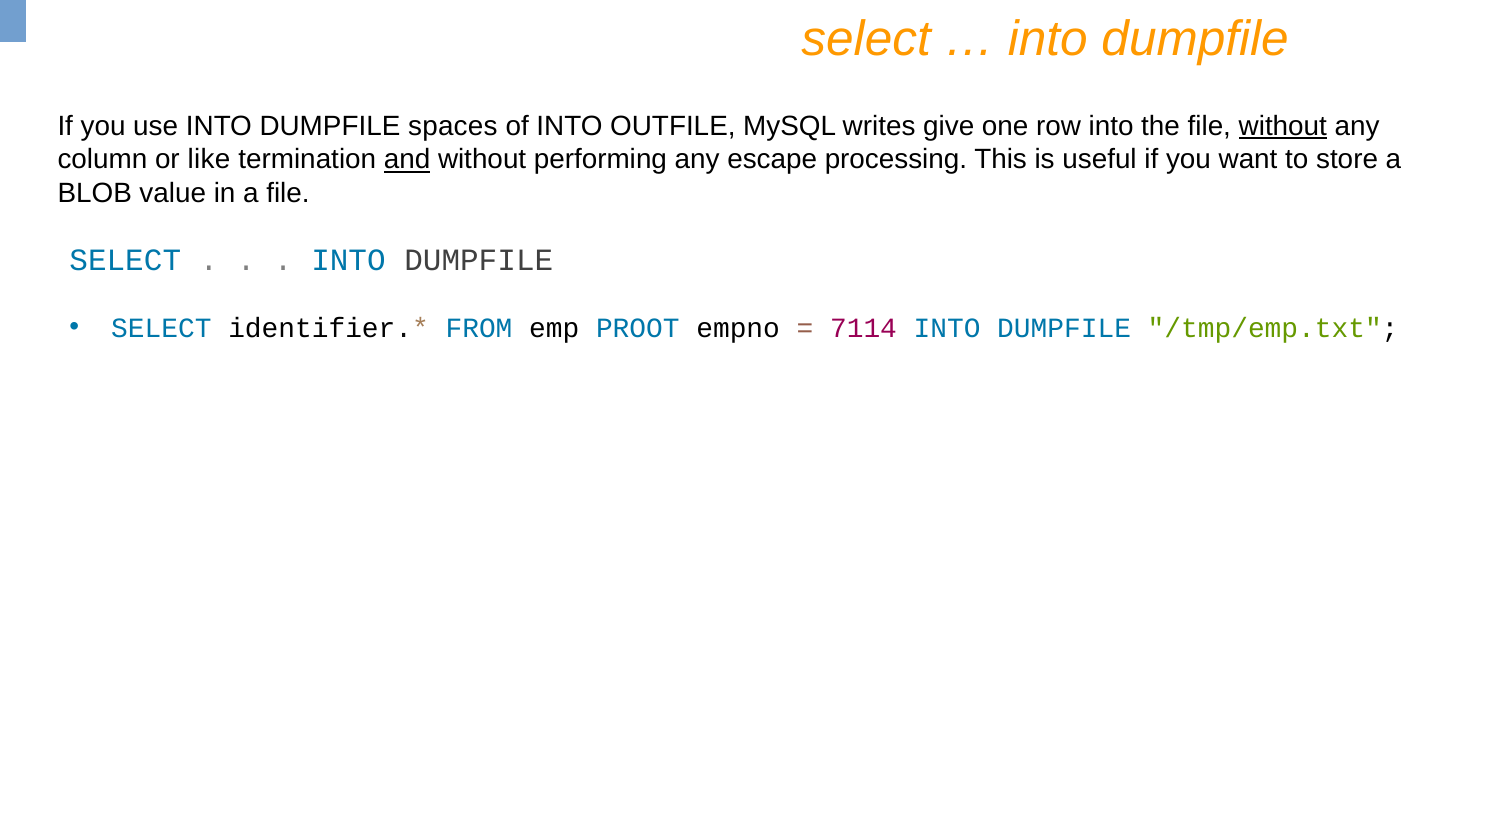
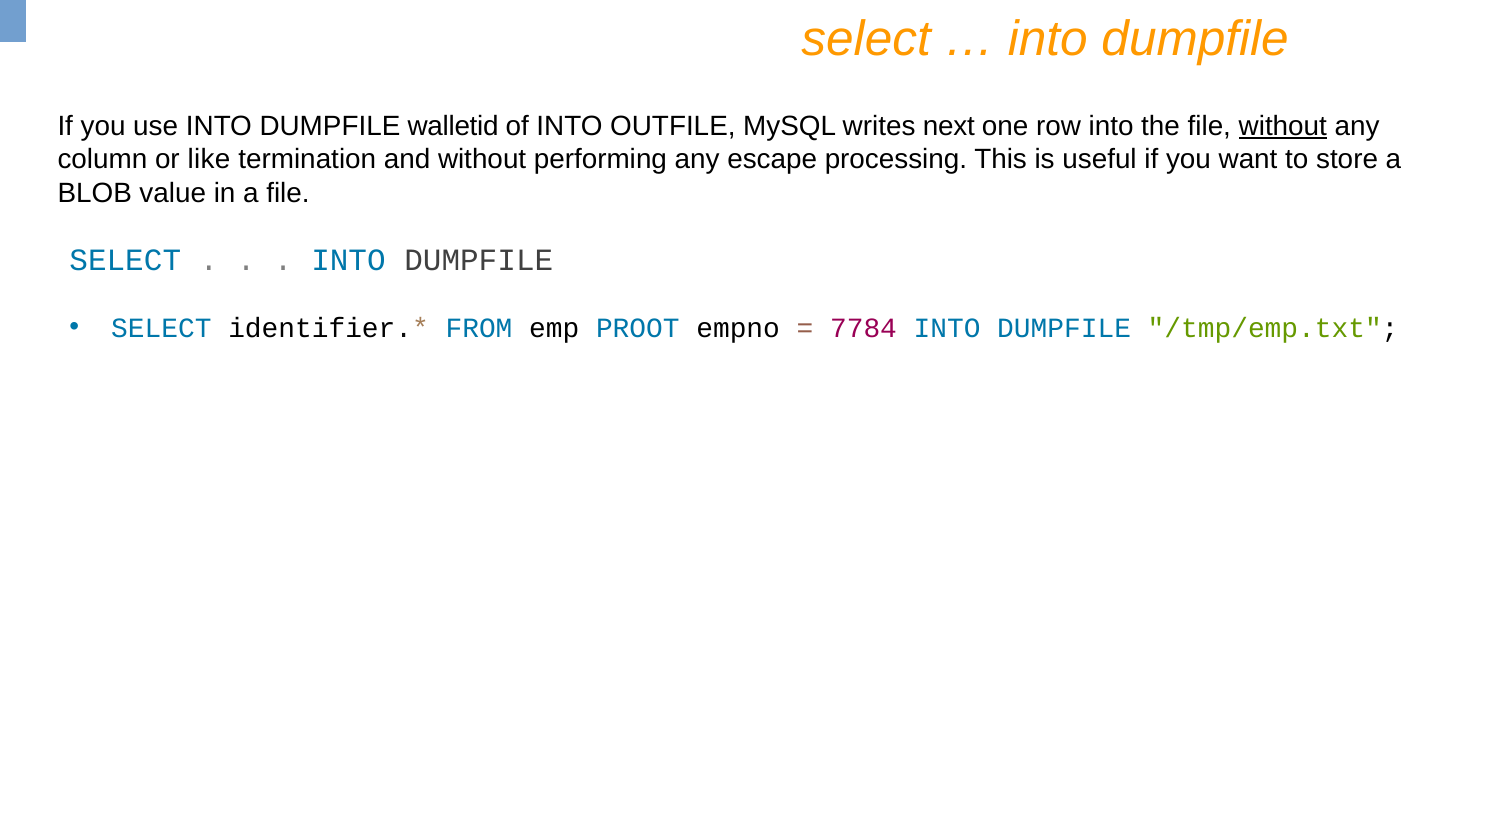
spaces: spaces -> walletid (453, 126)
give: give -> next (949, 126)
and underline: present -> none (407, 160)
7114: 7114 -> 7784 (864, 328)
